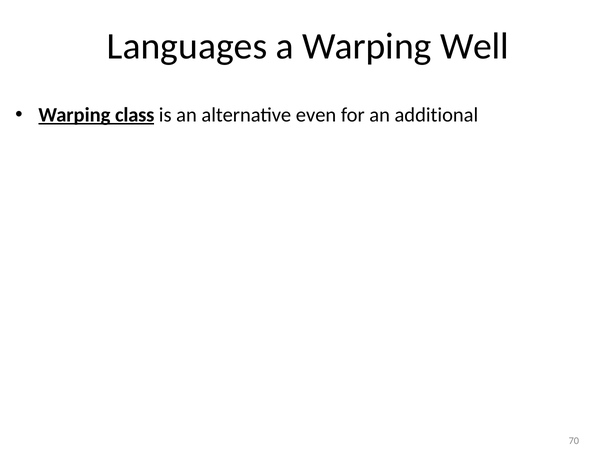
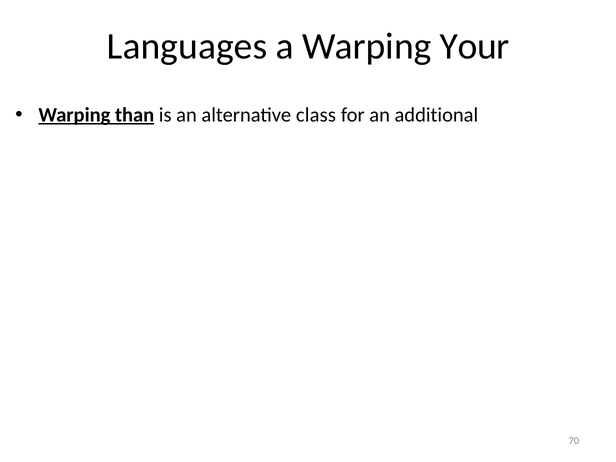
Well: Well -> Your (475, 46)
class: class -> than (135, 115)
even: even -> class (316, 115)
